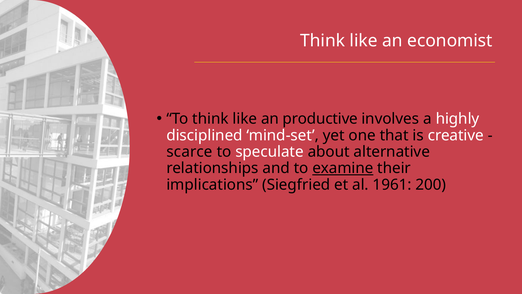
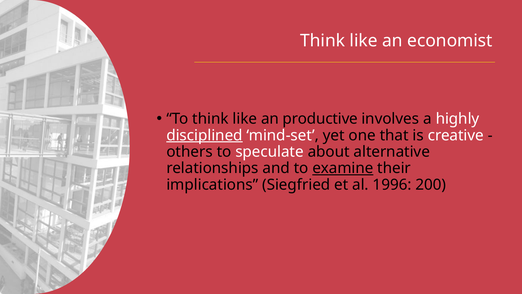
disciplined underline: none -> present (205, 135)
scarce: scarce -> others (190, 152)
1961: 1961 -> 1996 (392, 184)
